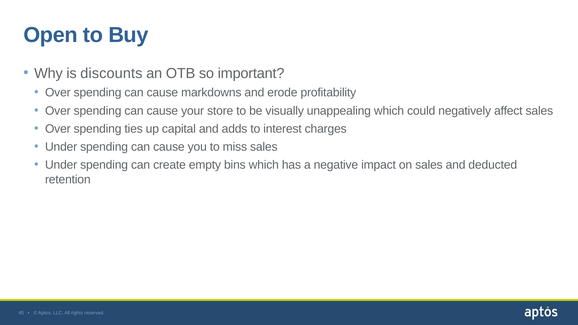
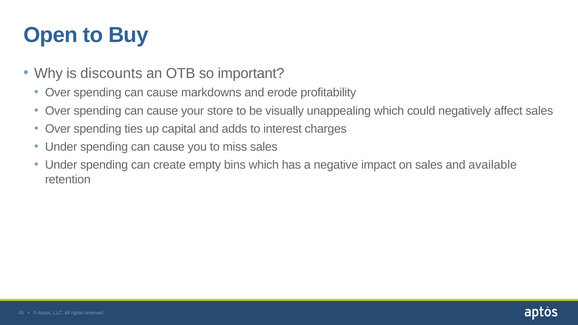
deducted: deducted -> available (493, 165)
